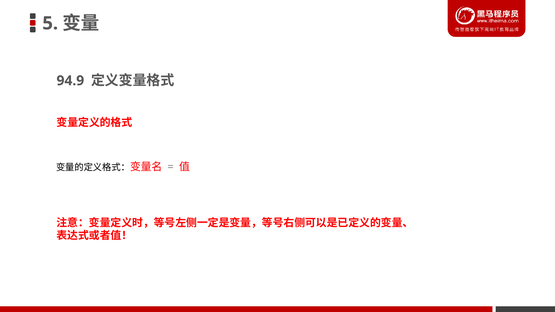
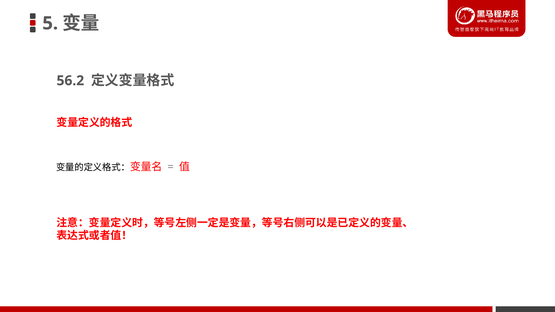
94.9: 94.9 -> 56.2 (70, 81)
